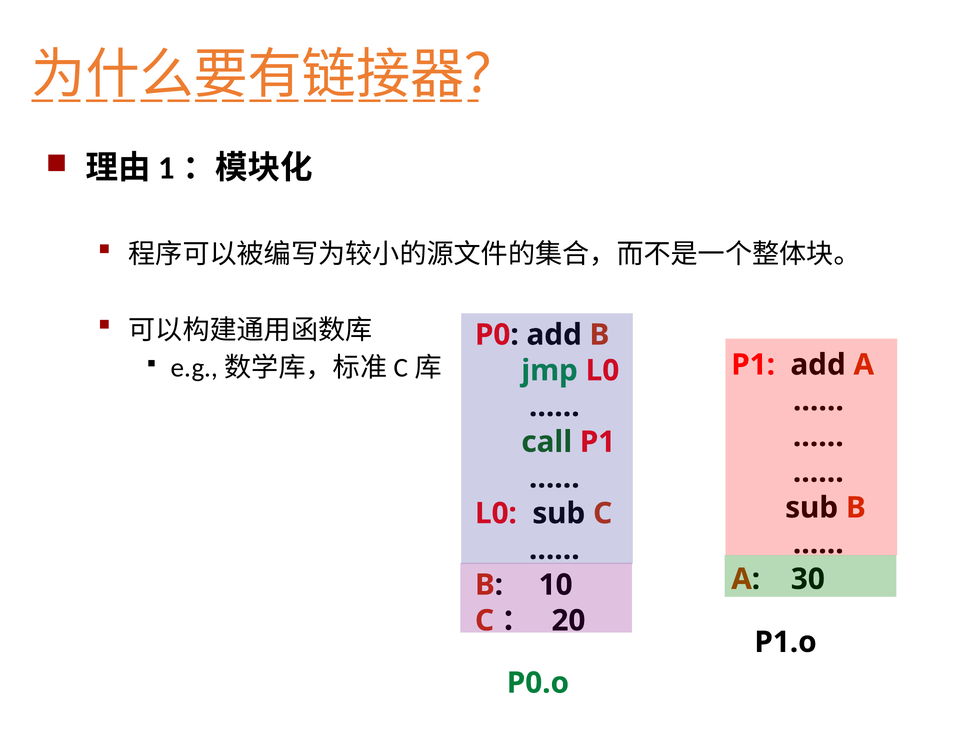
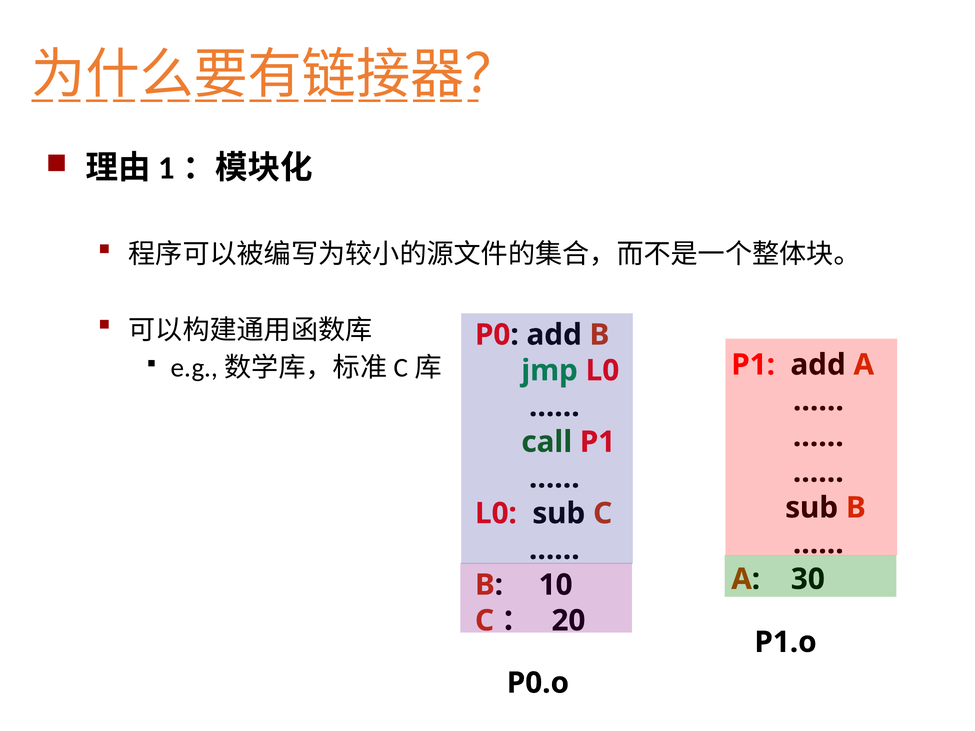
P0.o colour: green -> black (538, 683)
